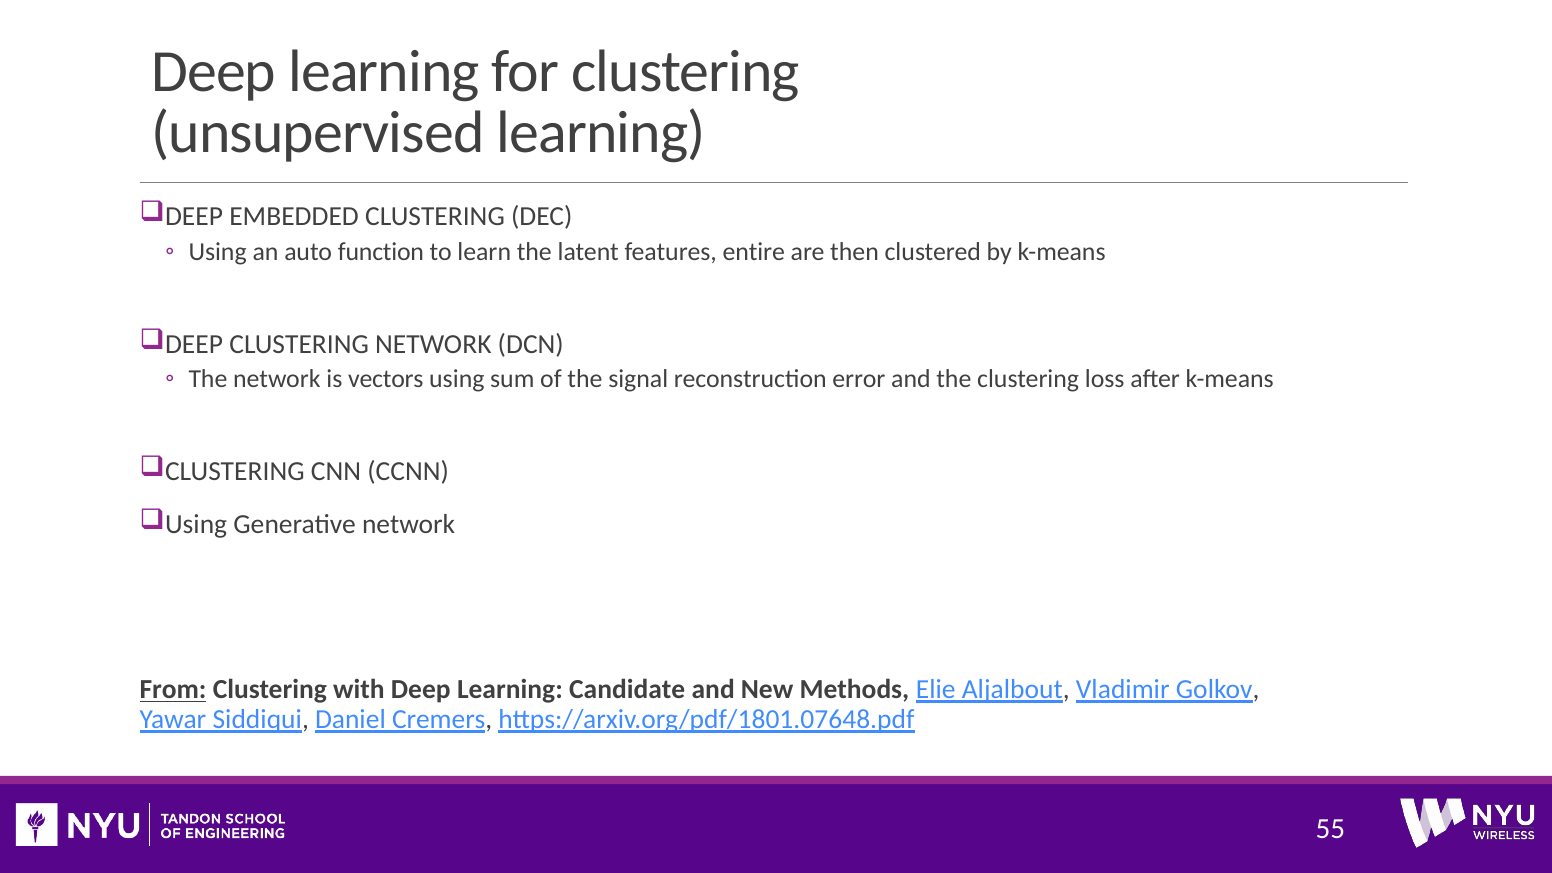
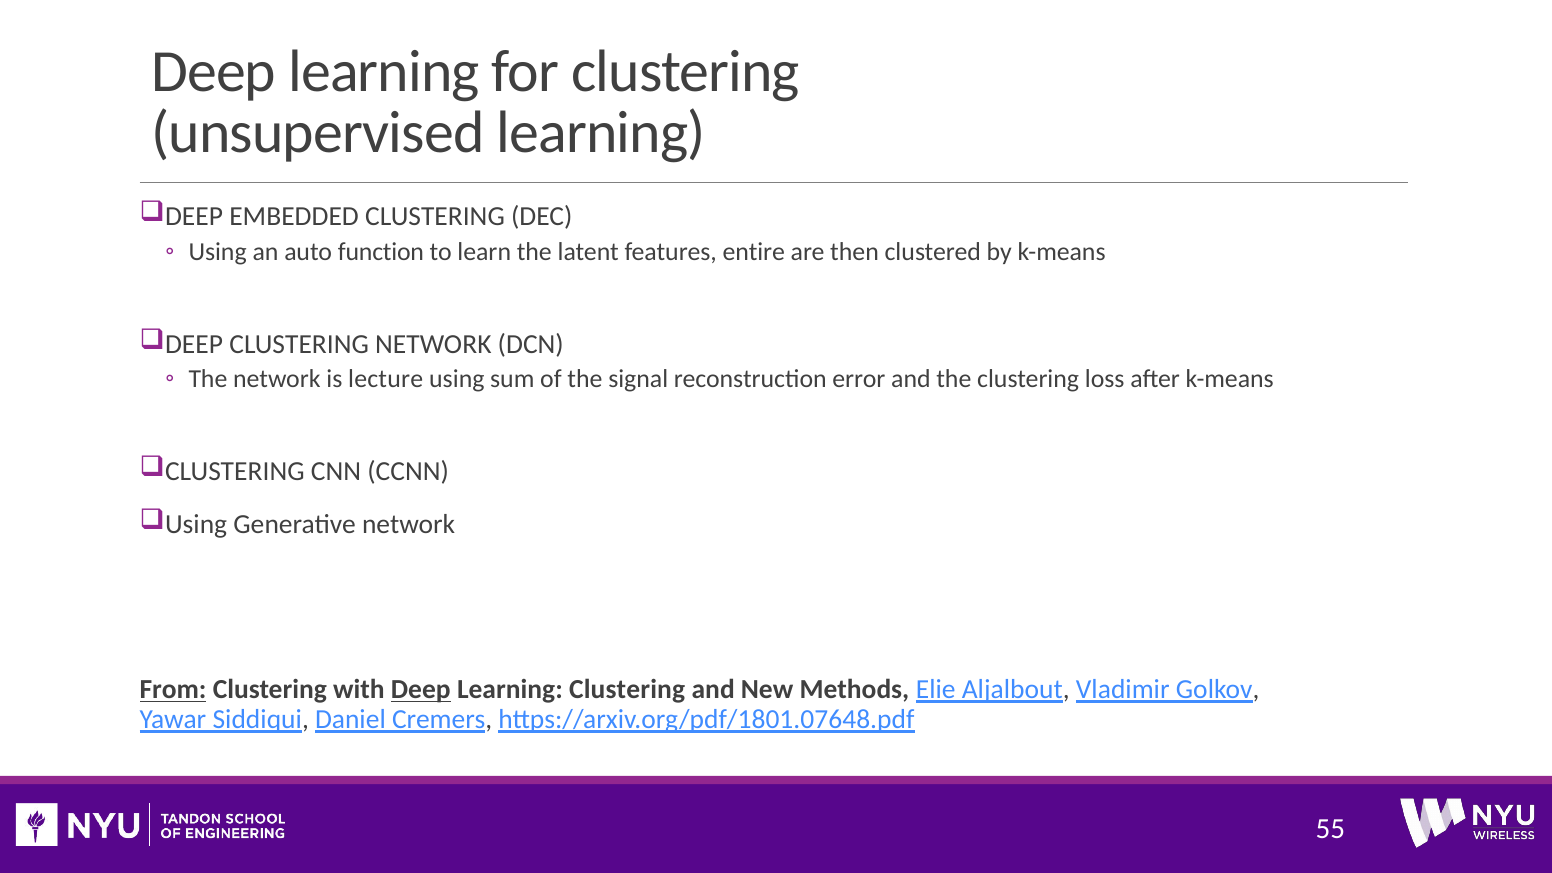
vectors: vectors -> lecture (386, 379)
Deep underline: none -> present (421, 690)
Learning Candidate: Candidate -> Clustering (627, 690)
